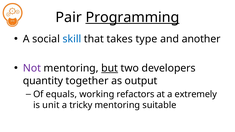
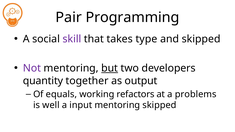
Programming underline: present -> none (132, 17)
skill colour: blue -> purple (72, 39)
and another: another -> skipped (201, 39)
extremely: extremely -> problems (196, 94)
unit: unit -> well (51, 105)
tricky: tricky -> input (81, 105)
mentoring suitable: suitable -> skipped (159, 105)
